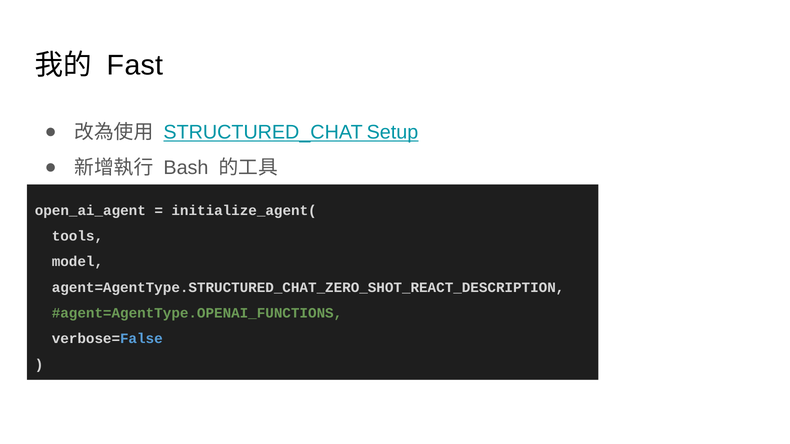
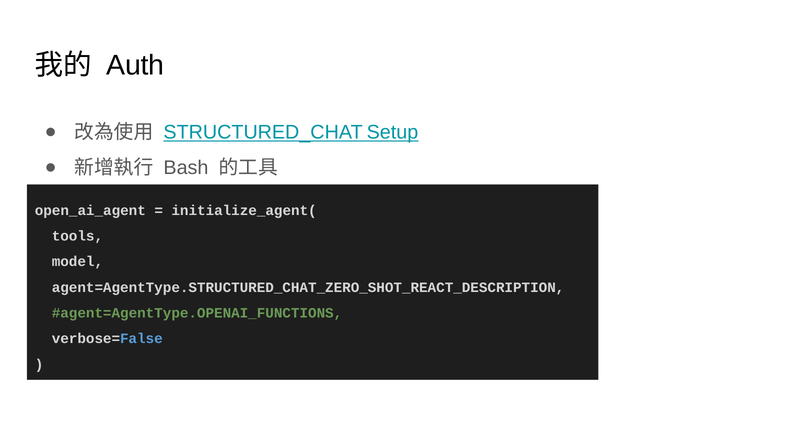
Fast: Fast -> Auth (135, 65)
